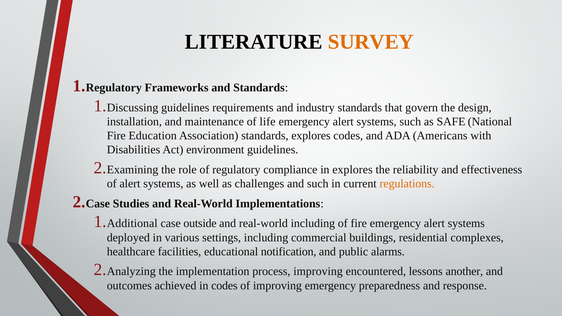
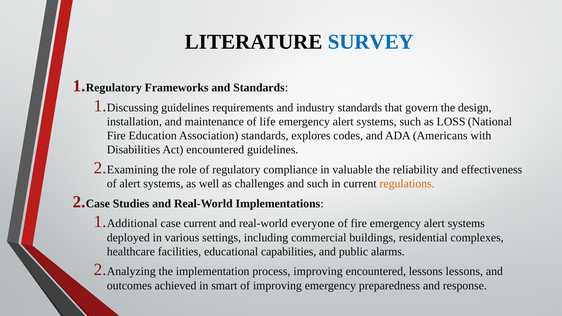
SURVEY colour: orange -> blue (371, 42)
SAFE: SAFE -> LOSS (451, 122)
Act environment: environment -> encountered (215, 150)
in explores: explores -> valuable (352, 170)
case outside: outside -> current (200, 224)
real-world including: including -> everyone (313, 224)
notification: notification -> capabilities (289, 252)
lessons another: another -> lessons (464, 272)
in codes: codes -> smart (224, 286)
